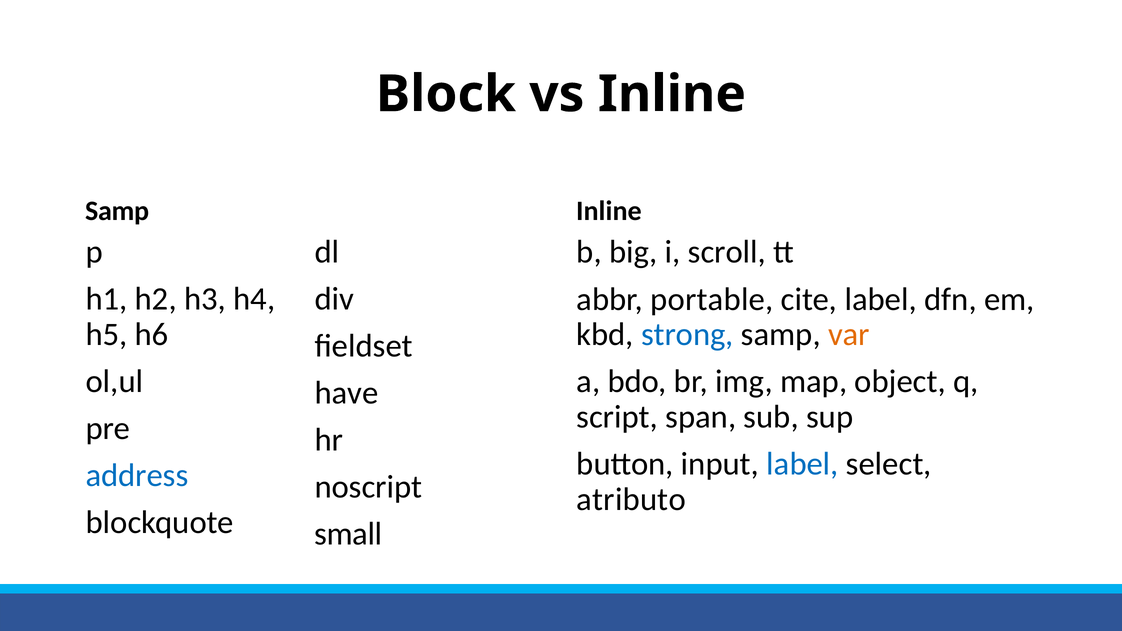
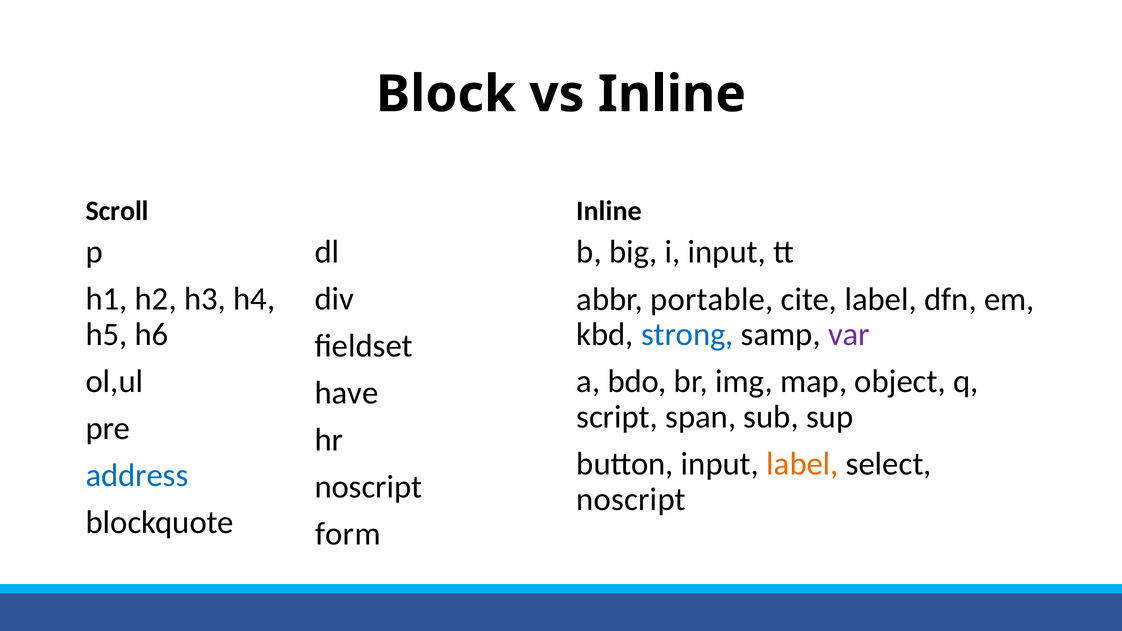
Samp: Samp -> Scroll (117, 211)
i scroll: scroll -> input (727, 252)
var colour: orange -> purple (849, 335)
label colour: blue -> orange (802, 464)
atributo: atributo -> noscript (631, 499)
small: small -> form (348, 534)
